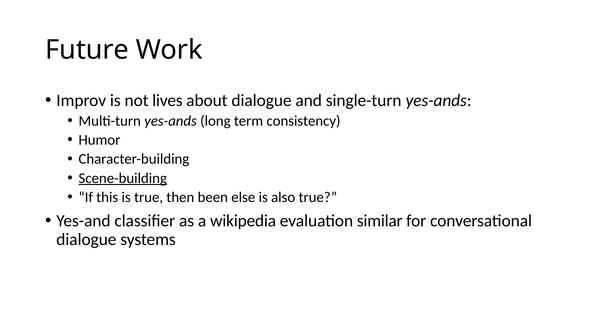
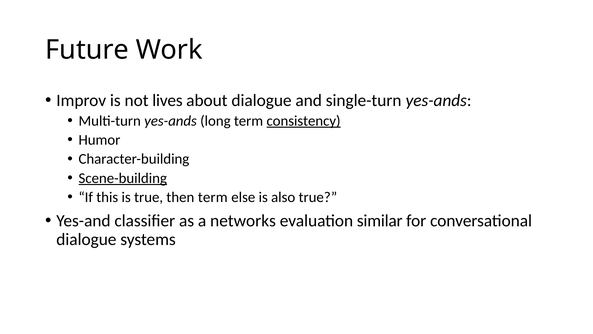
consistency underline: none -> present (304, 121)
then been: been -> term (213, 197)
wikipedia: wikipedia -> networks (243, 221)
